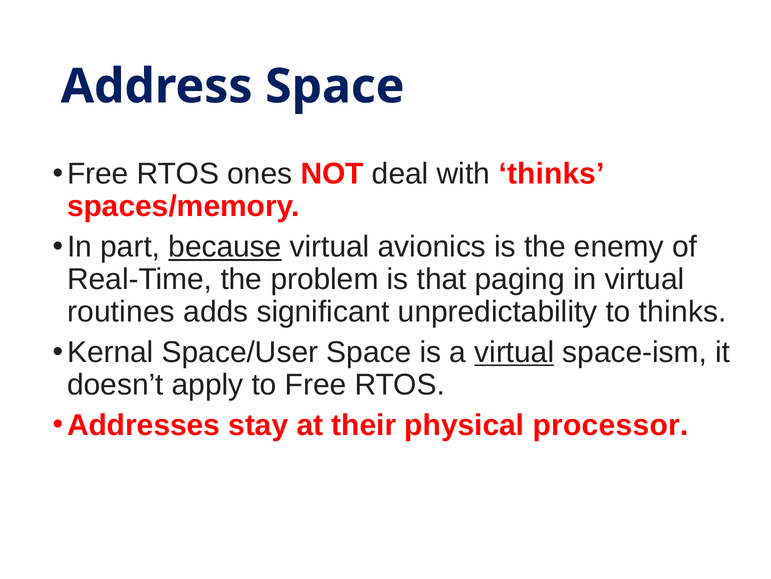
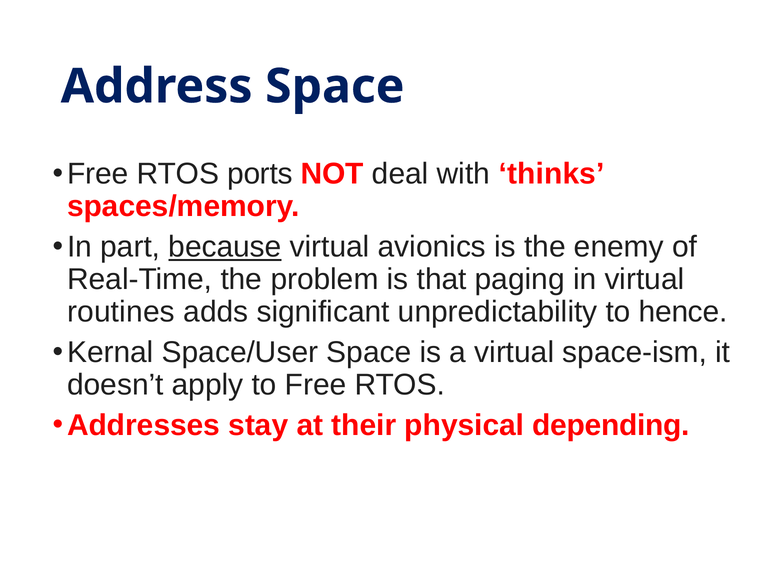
ones: ones -> ports (260, 174)
to thinks: thinks -> hence (683, 311)
virtual underline: present -> none (514, 352)
processor: processor -> depending (611, 425)
